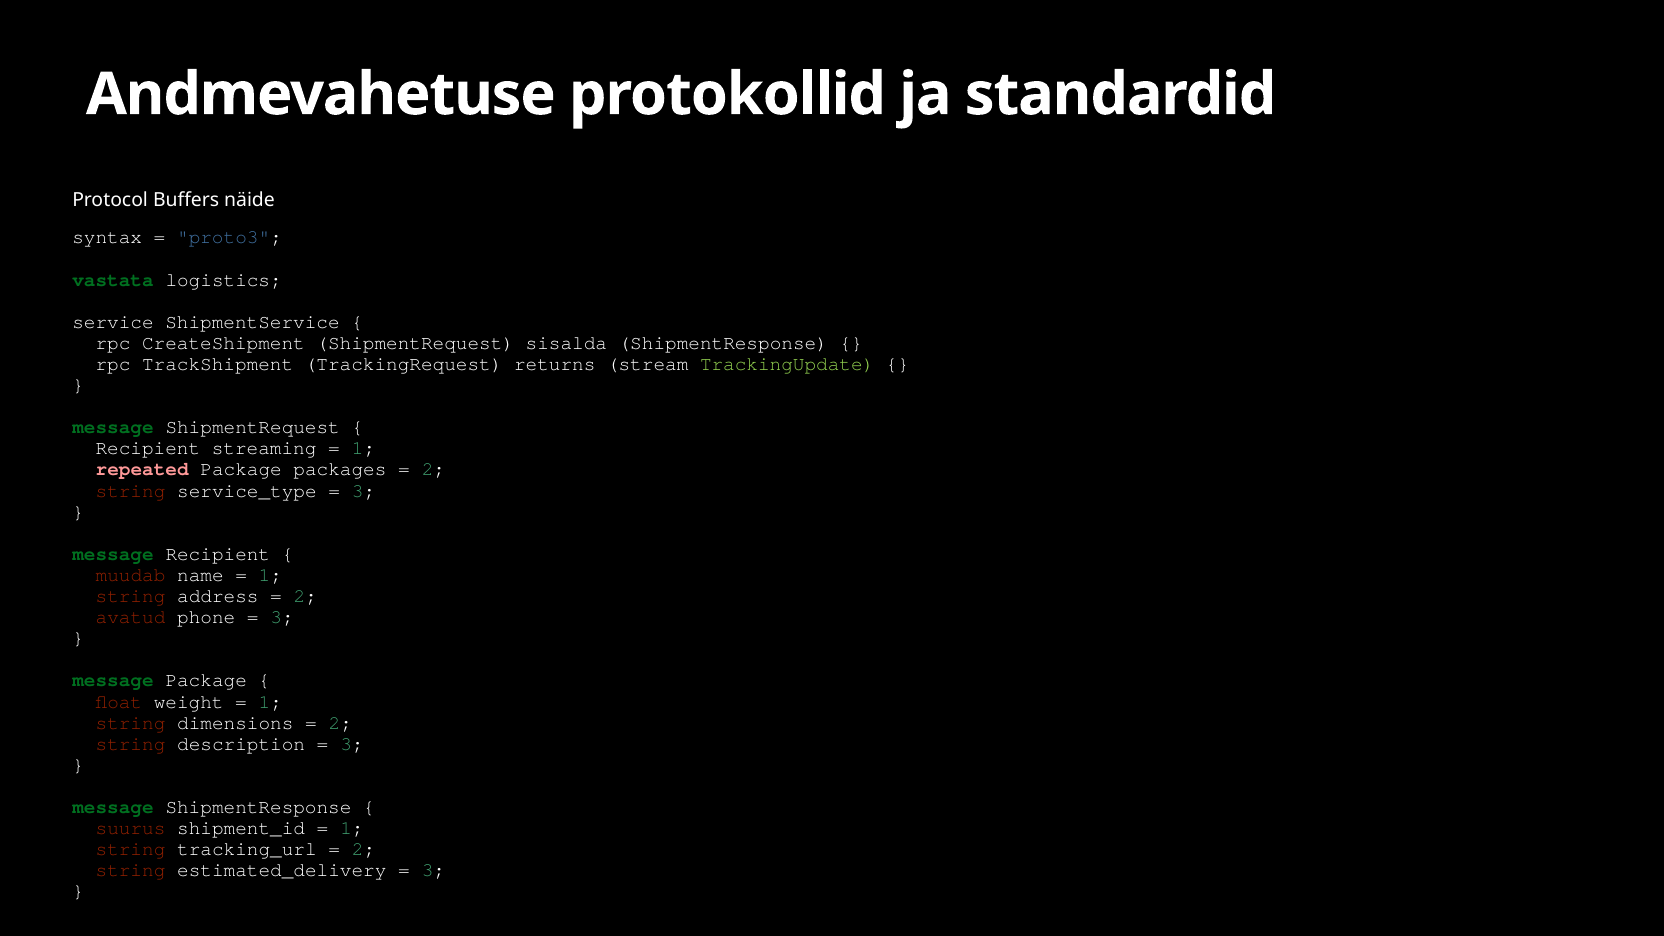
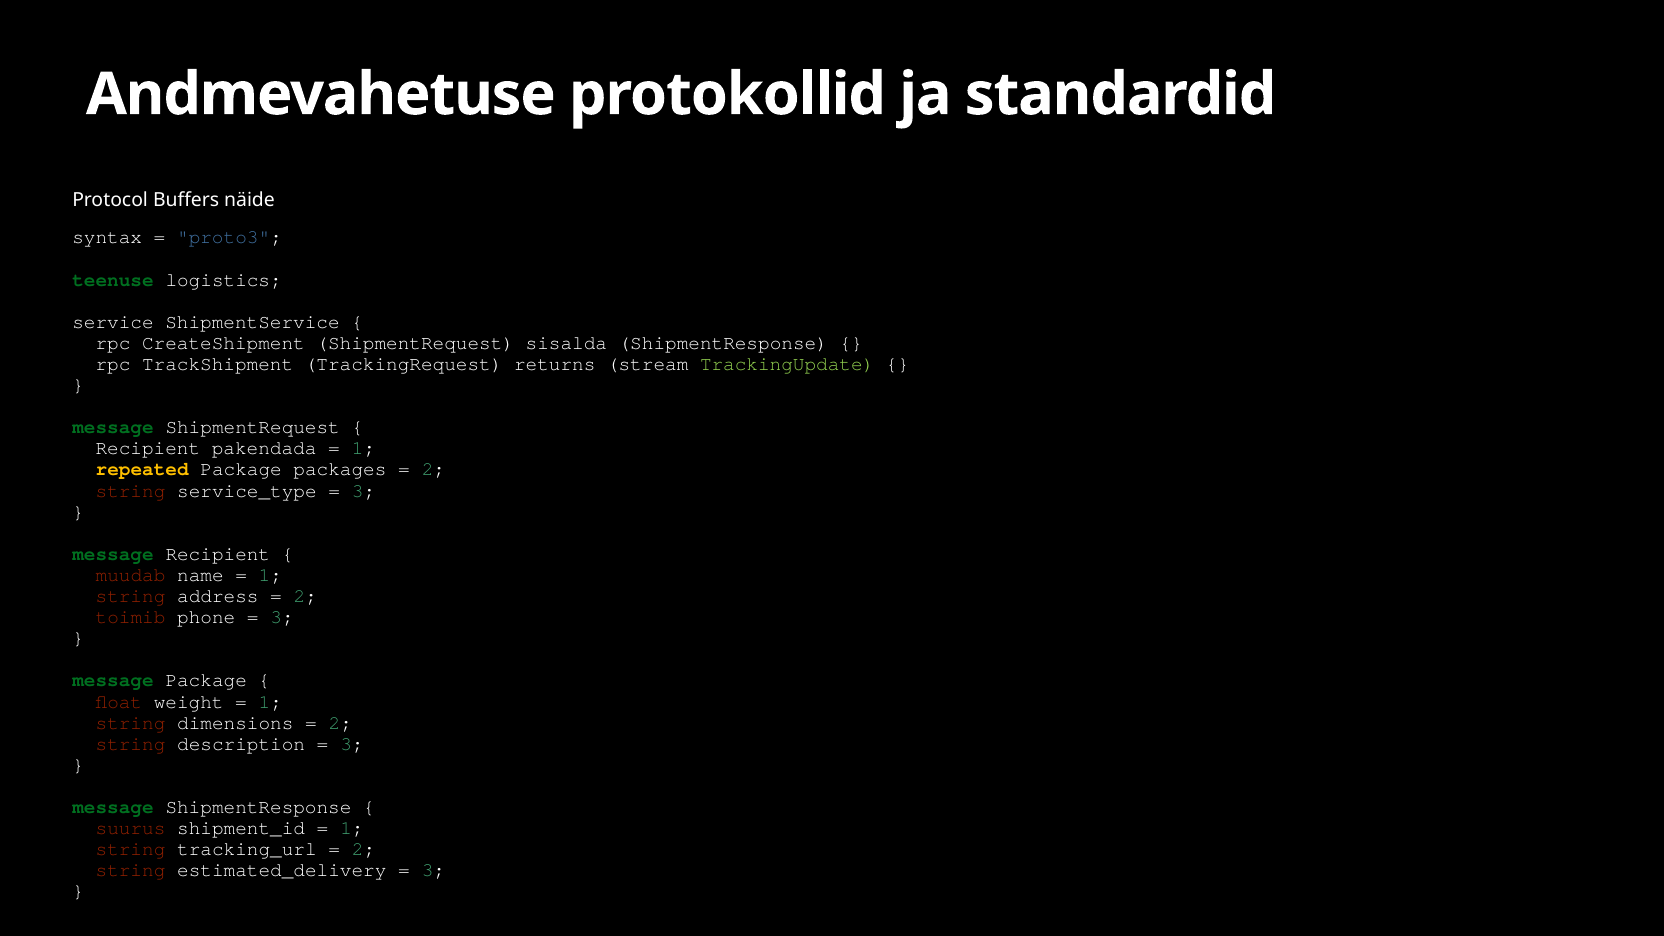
vastata: vastata -> teenuse (113, 280)
streaming: streaming -> pakendada (264, 449)
repeated colour: pink -> yellow (142, 470)
avatud: avatud -> toimib (131, 617)
